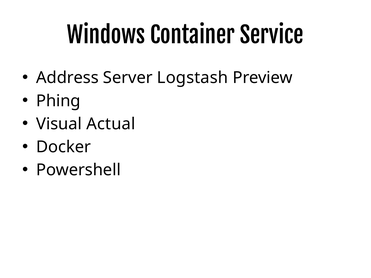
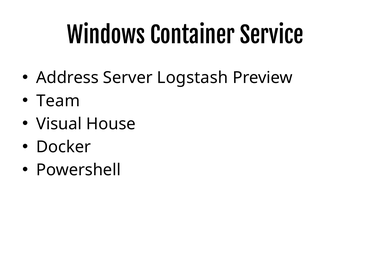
Phing: Phing -> Team (58, 101)
Actual: Actual -> House (111, 124)
